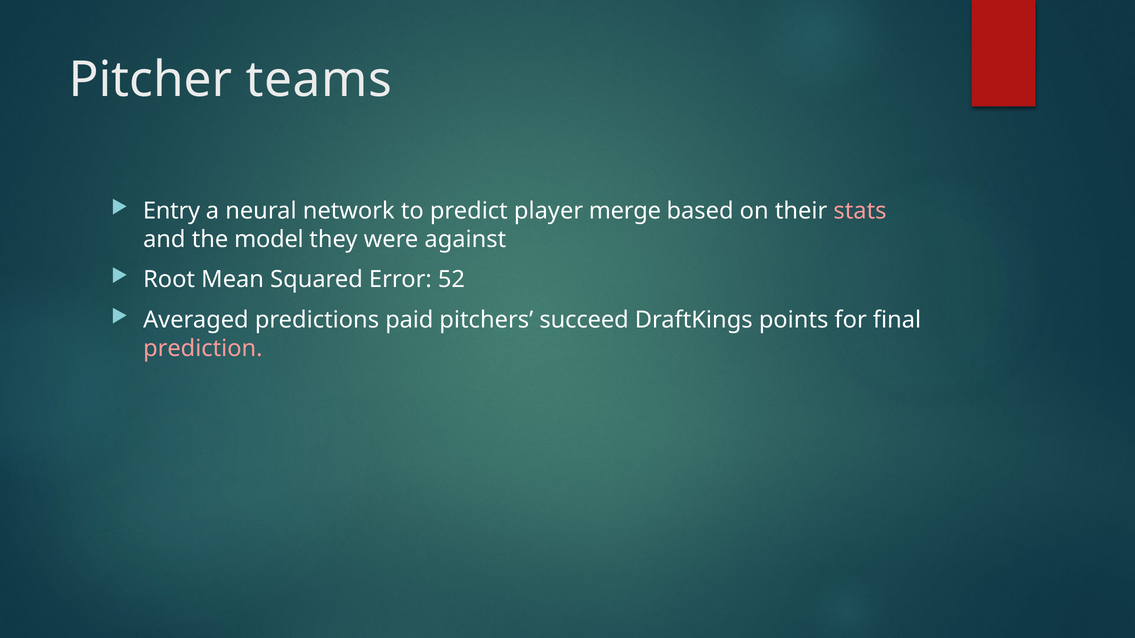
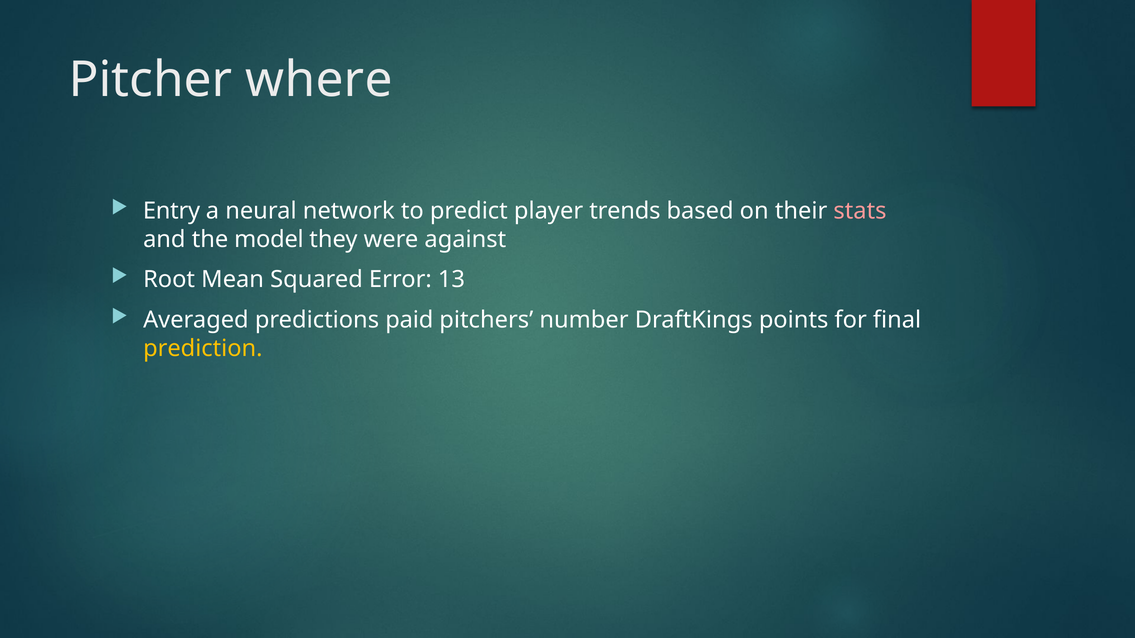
teams: teams -> where (319, 80)
merge: merge -> trends (625, 211)
52: 52 -> 13 (451, 280)
succeed: succeed -> number (584, 320)
prediction colour: pink -> yellow (203, 348)
